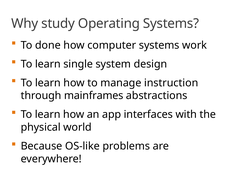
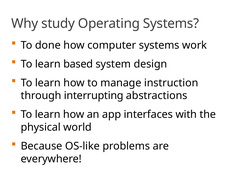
single: single -> based (78, 64)
mainframes: mainframes -> interrupting (94, 95)
